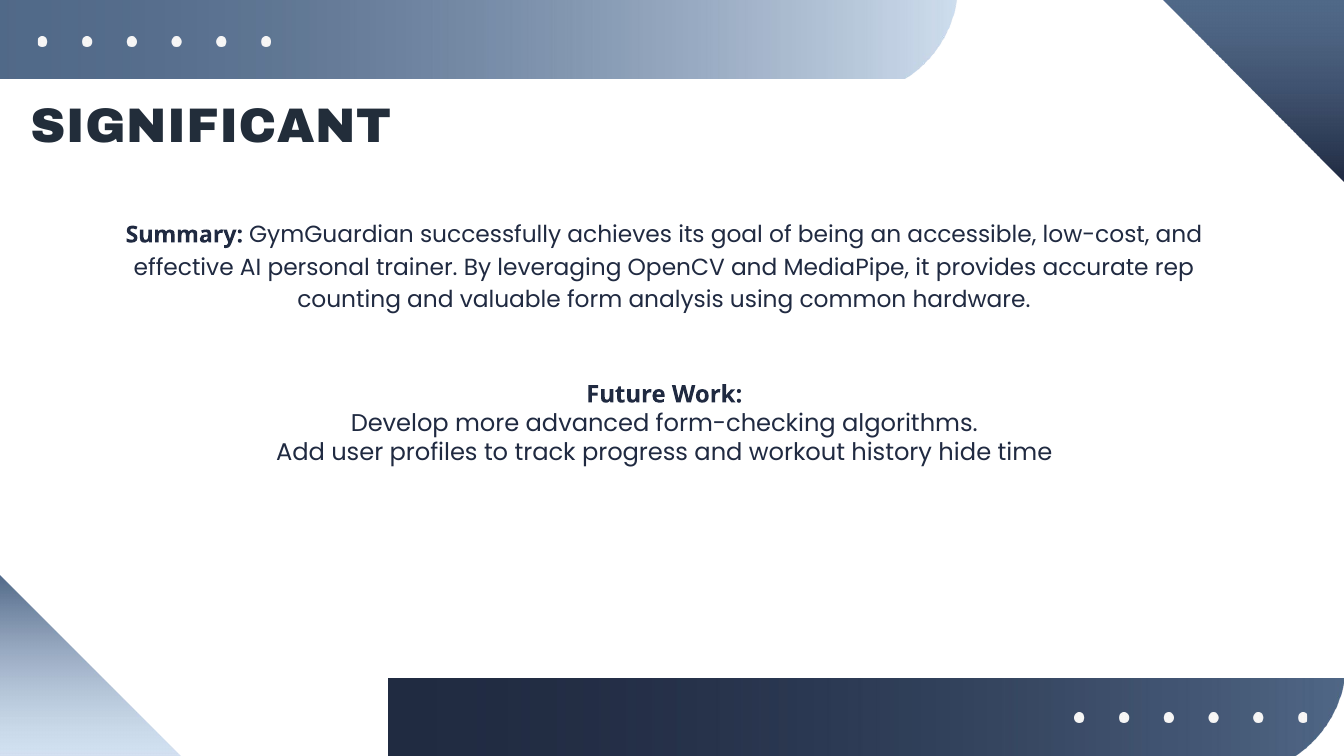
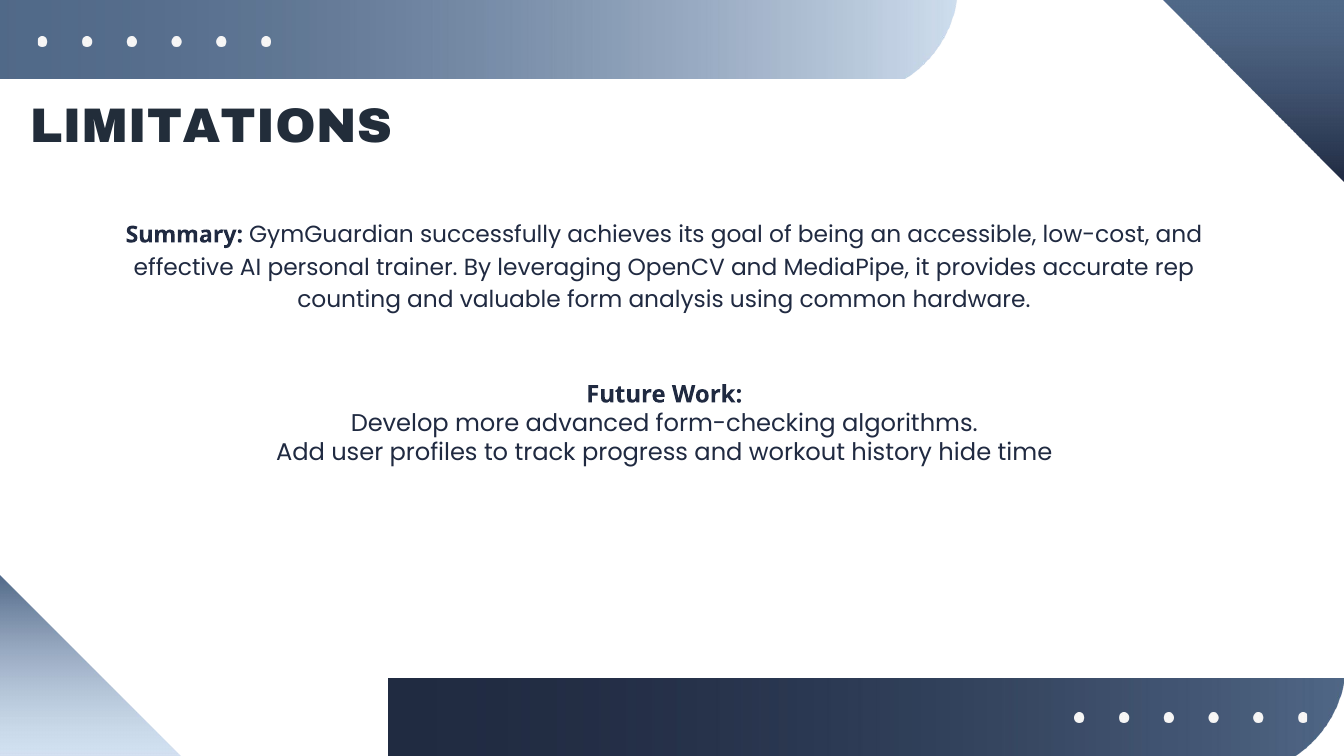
SIGNIFICANT: SIGNIFICANT -> LIMITATIONS (211, 127)
